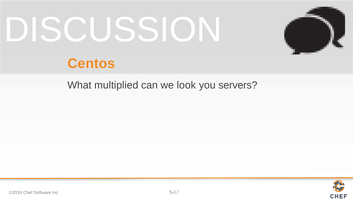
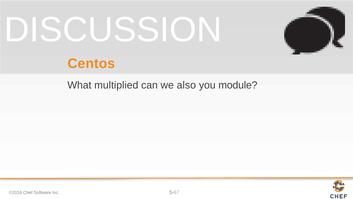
look: look -> also (186, 85)
servers: servers -> module (238, 85)
